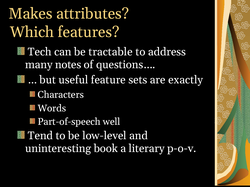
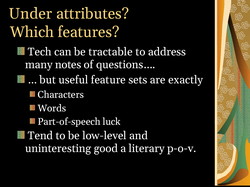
Makes: Makes -> Under (30, 14)
well: well -> luck (112, 122)
book: book -> good (106, 149)
